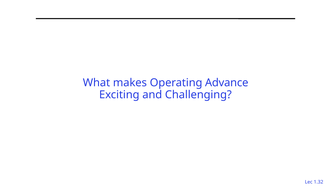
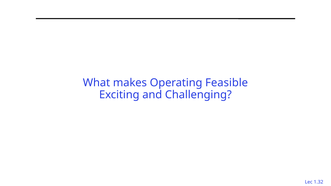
Advance: Advance -> Feasible (227, 83)
